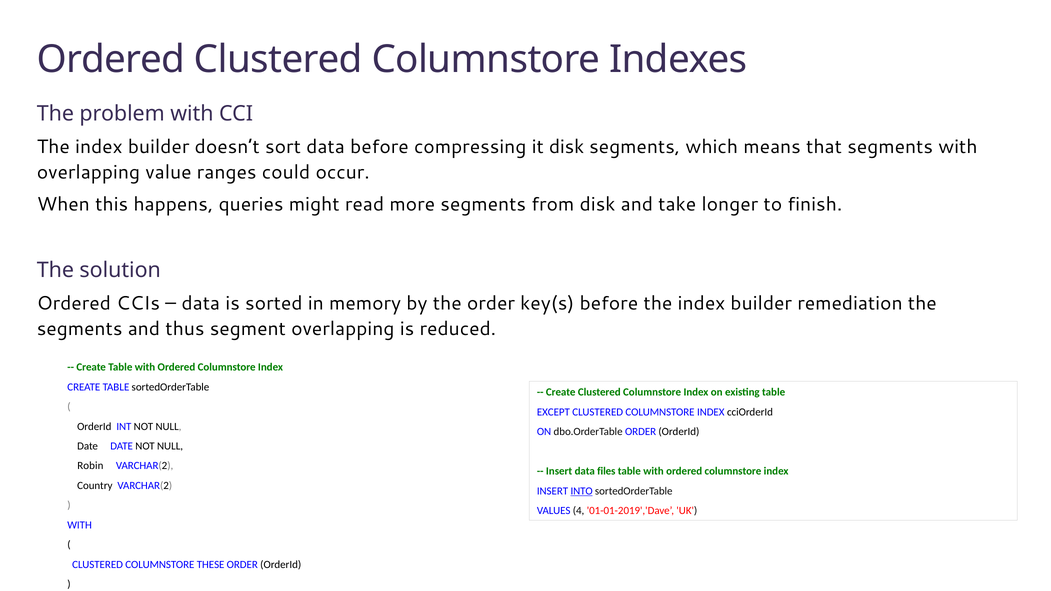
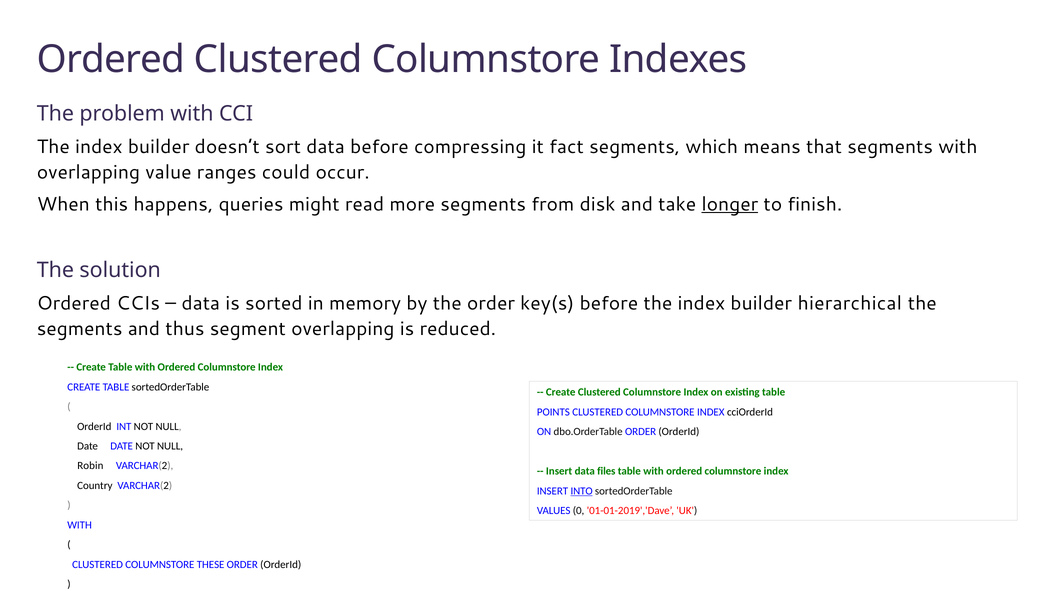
it disk: disk -> fact (567, 147)
longer underline: none -> present (730, 204)
remediation: remediation -> hierarchical (850, 303)
EXCEPT: EXCEPT -> POINTS (553, 412)
4: 4 -> 0 (579, 511)
